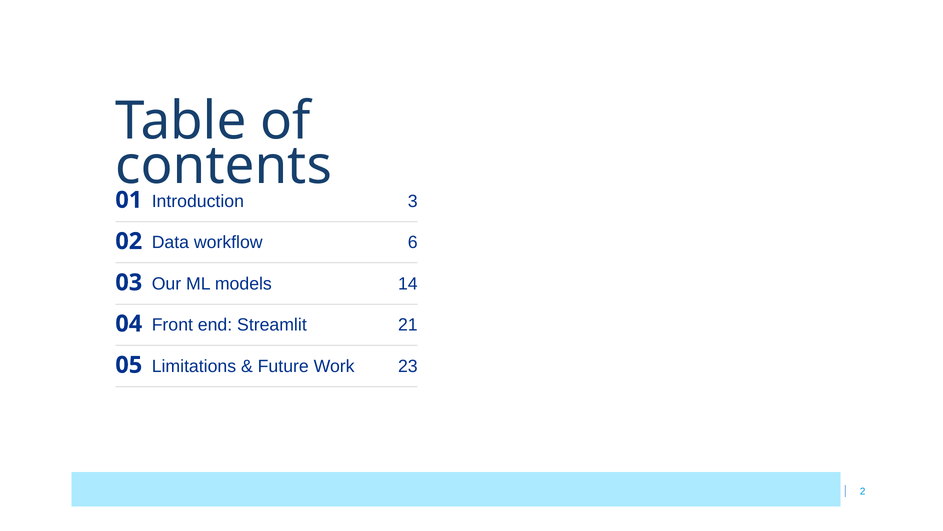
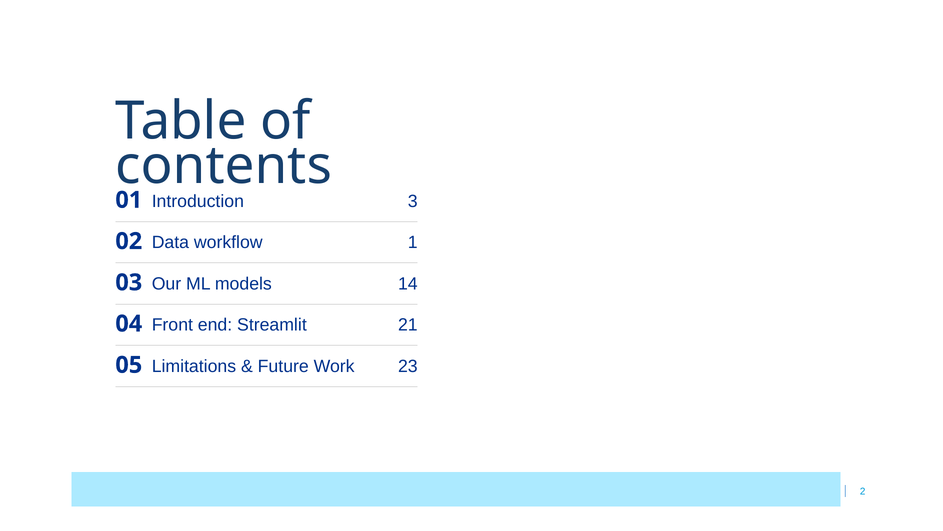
6: 6 -> 1 (413, 242)
